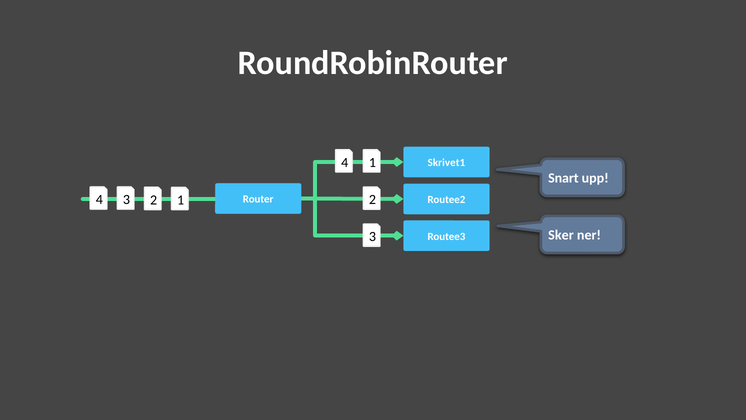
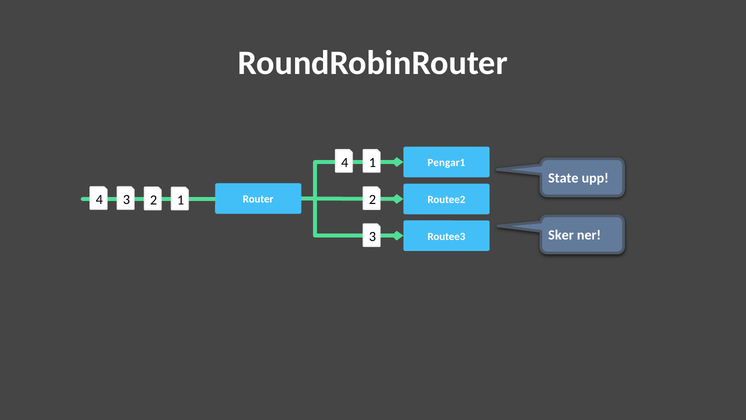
Skrivet1: Skrivet1 -> Pengar1 (446, 163)
Snart: Snart -> State (563, 178)
